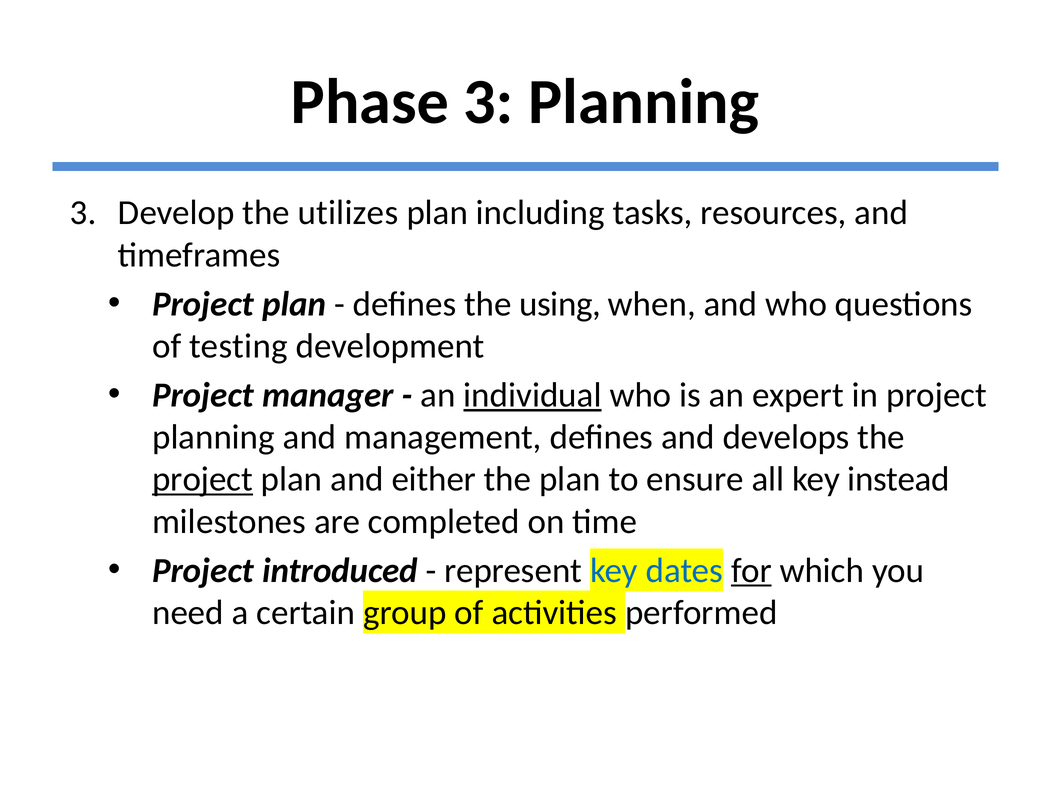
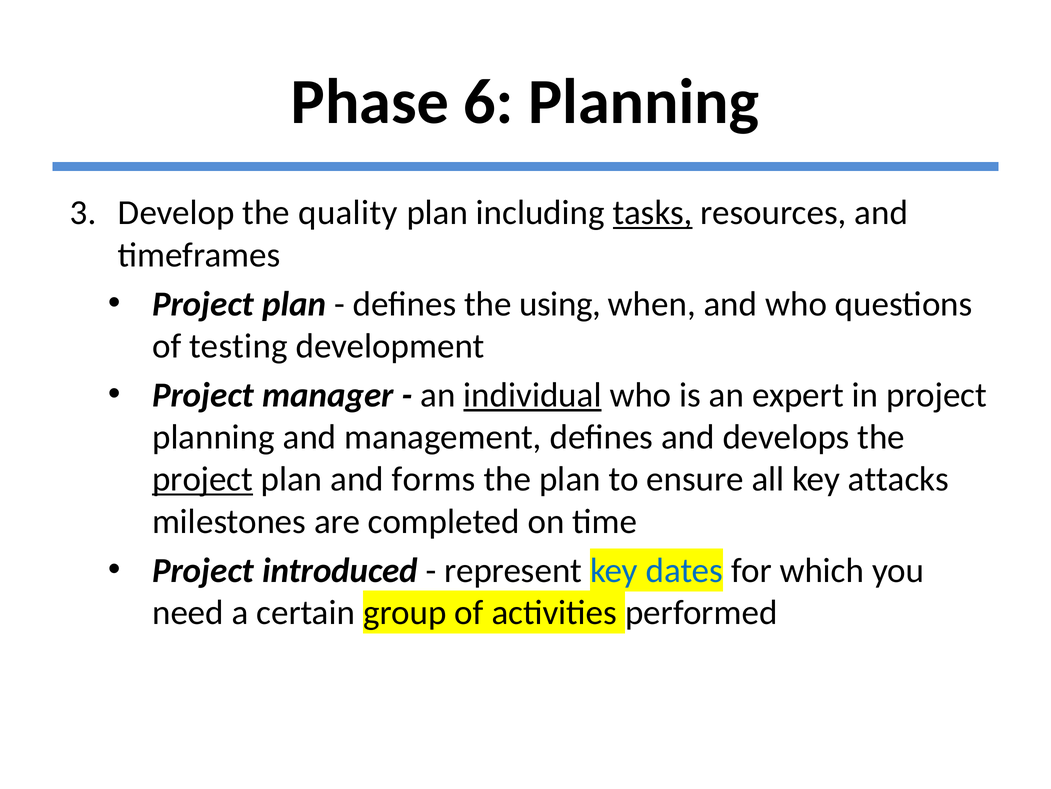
Phase 3: 3 -> 6 (489, 102)
utilizes: utilizes -> quality (348, 213)
tasks underline: none -> present (653, 213)
either: either -> forms (434, 479)
instead: instead -> attacks (898, 479)
for underline: present -> none (751, 570)
